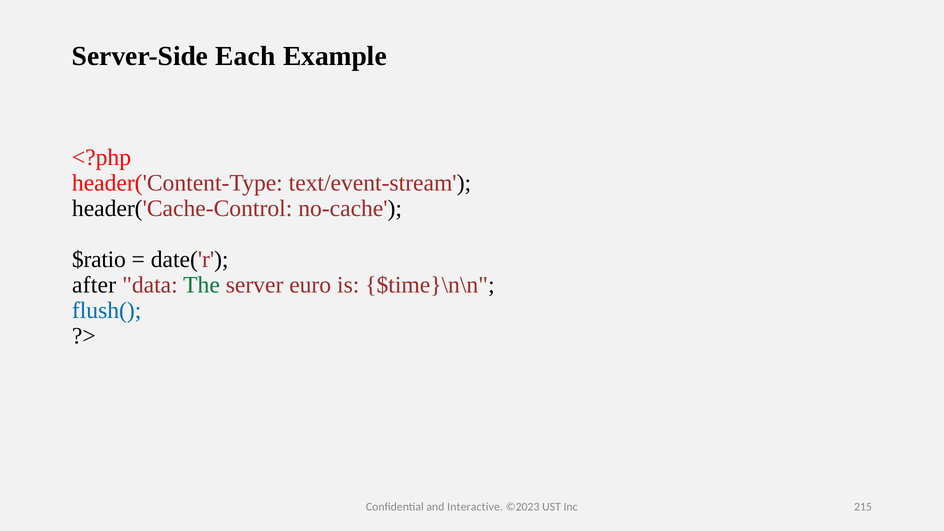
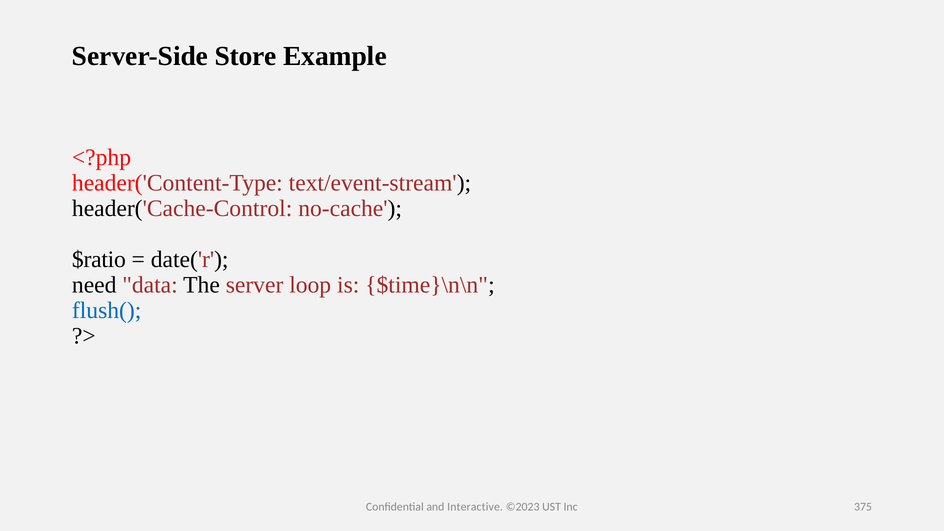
Each: Each -> Store (246, 56)
after: after -> need (94, 285)
The colour: green -> black (202, 285)
euro: euro -> loop (310, 285)
215: 215 -> 375 (863, 507)
